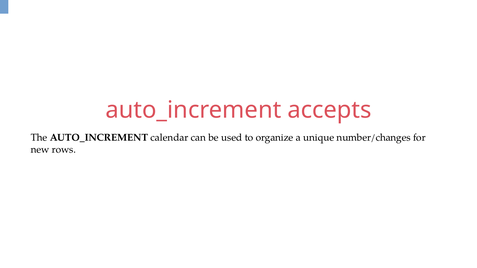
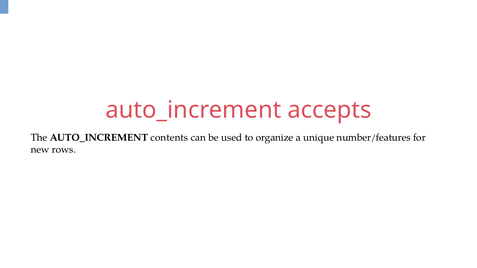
calendar: calendar -> contents (169, 138)
number/changes: number/changes -> number/features (374, 138)
